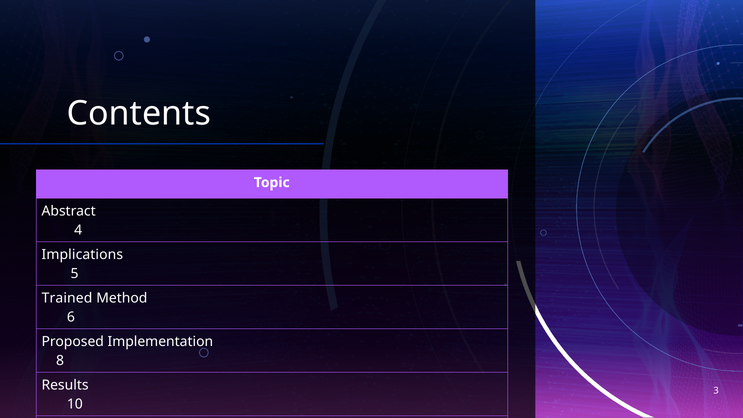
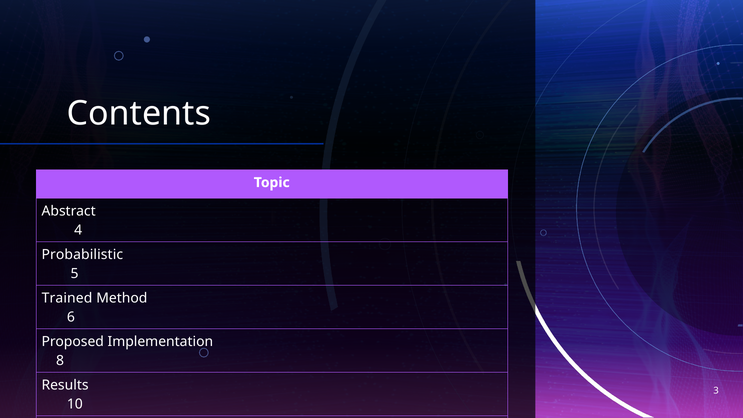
Implications: Implications -> Probabilistic (82, 254)
